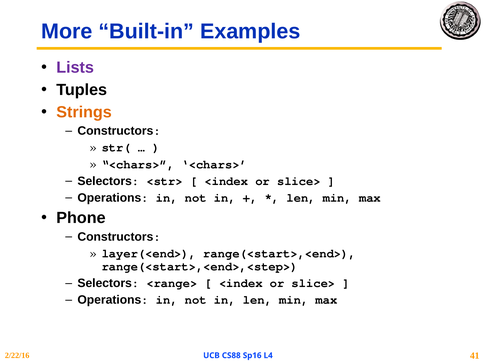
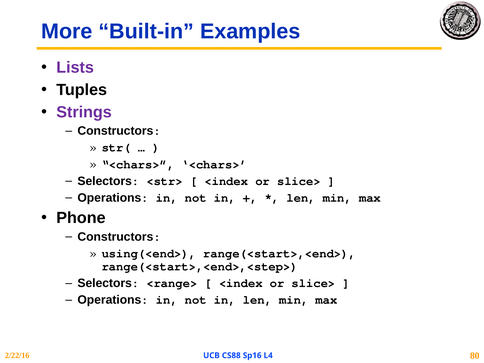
Strings colour: orange -> purple (84, 112)
layer(<end>: layer(<end> -> using(<end> (149, 253)
41: 41 -> 80 (475, 356)
